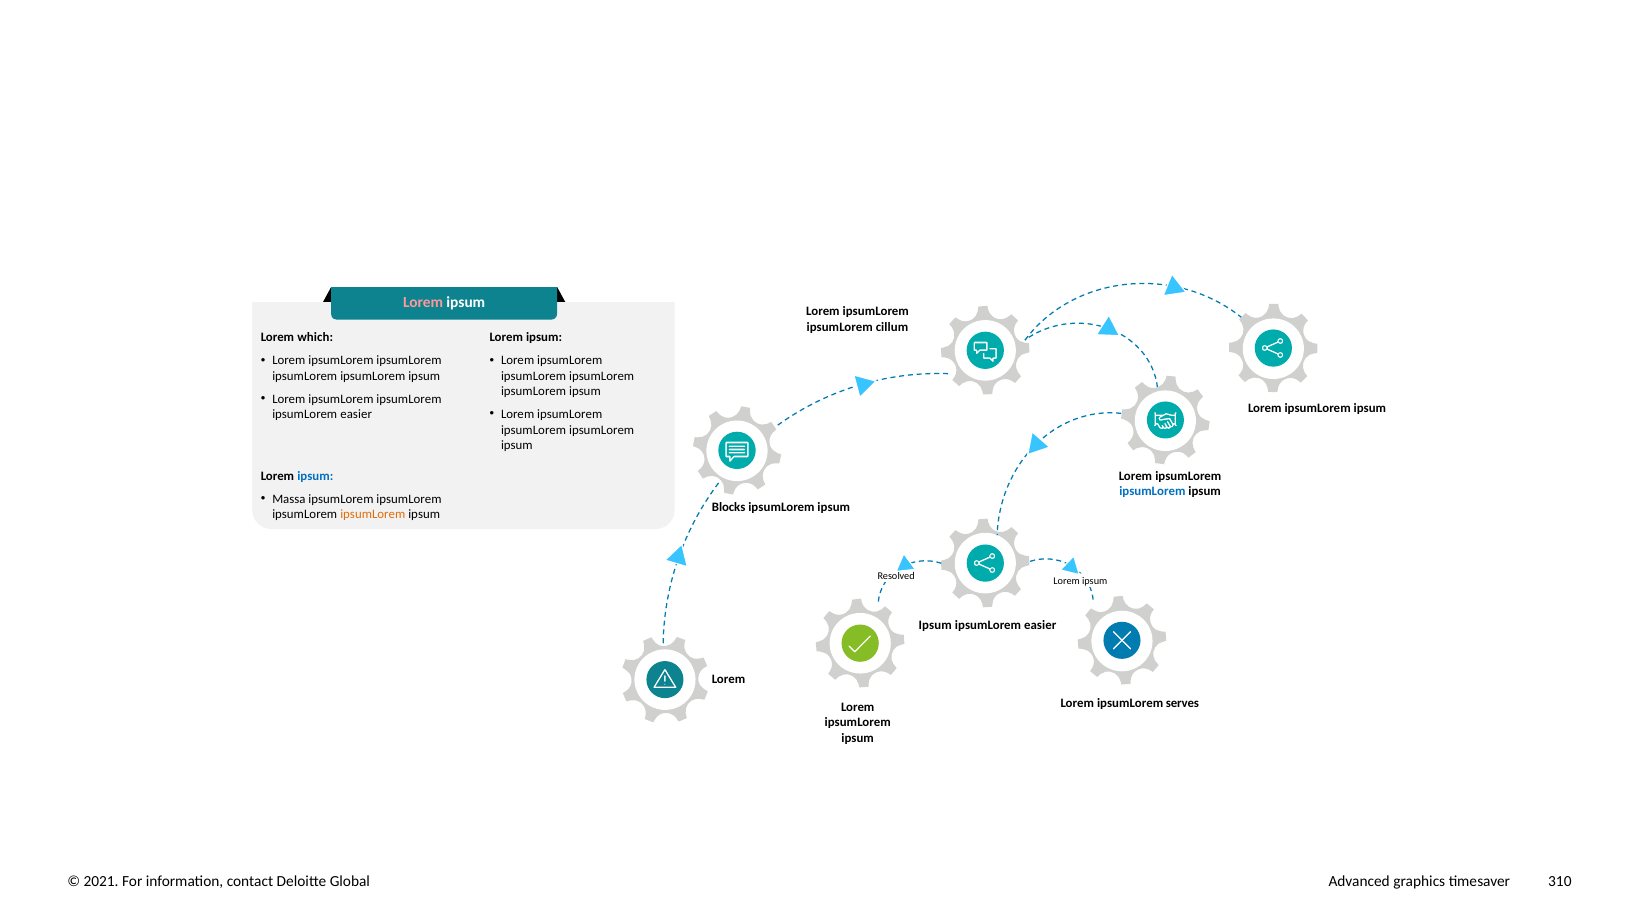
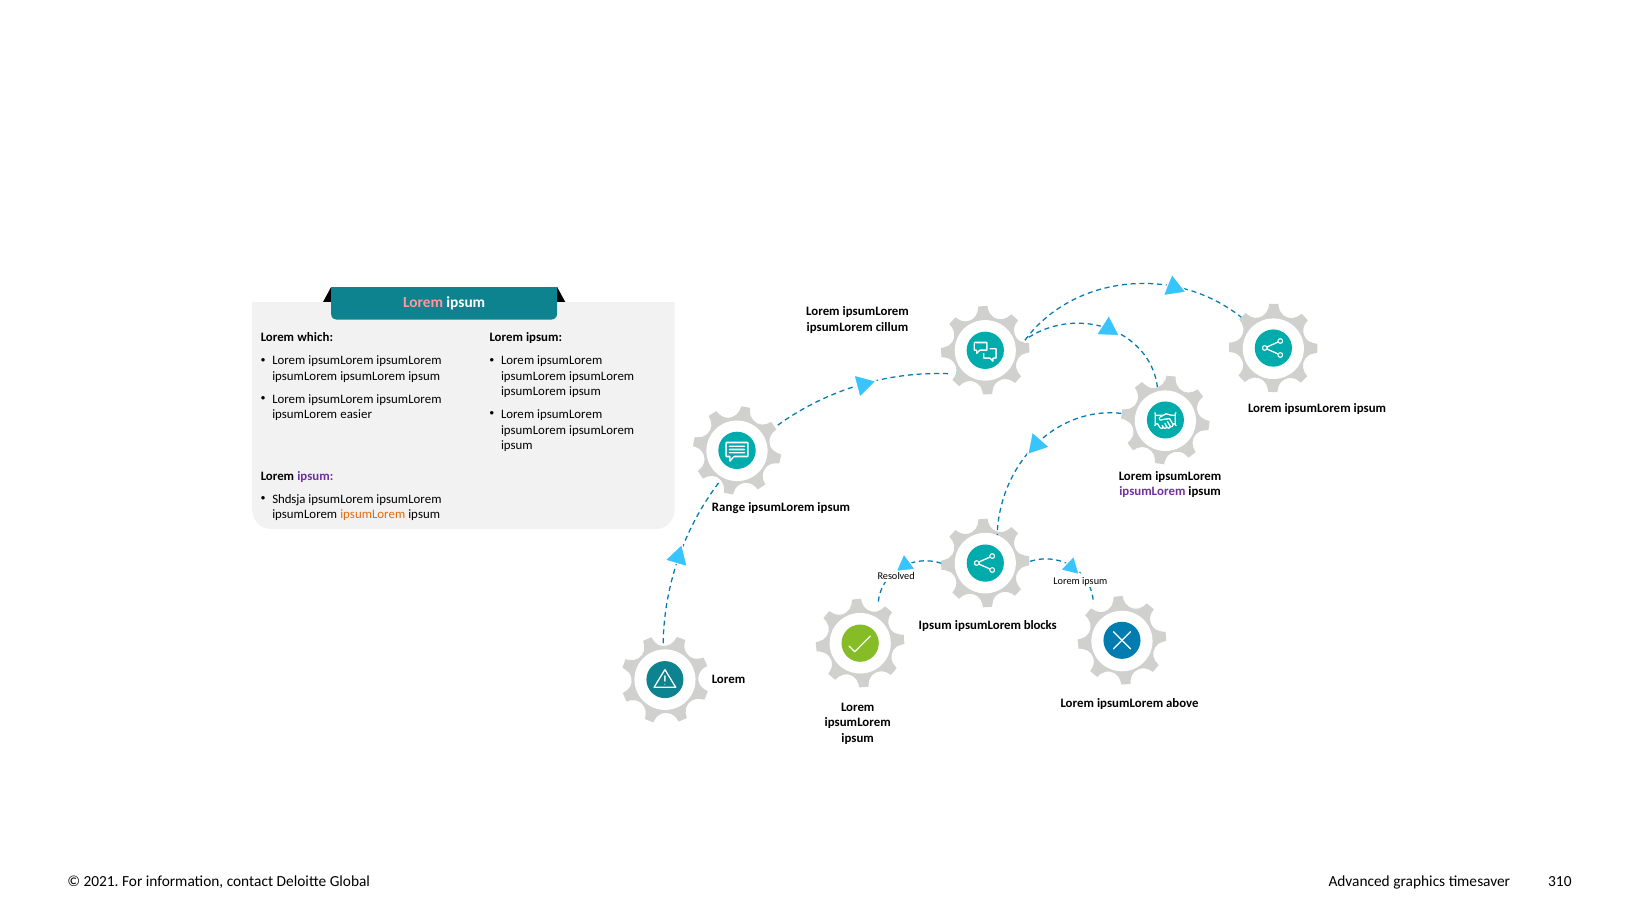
ipsum colour: blue -> purple (315, 476)
ipsumLorem colour: blue -> purple (1152, 491)
Massa: Massa -> Shdsja (289, 499)
Blocks: Blocks -> Range (729, 507)
easier: easier -> blocks (1040, 625)
serves: serves -> above (1182, 703)
